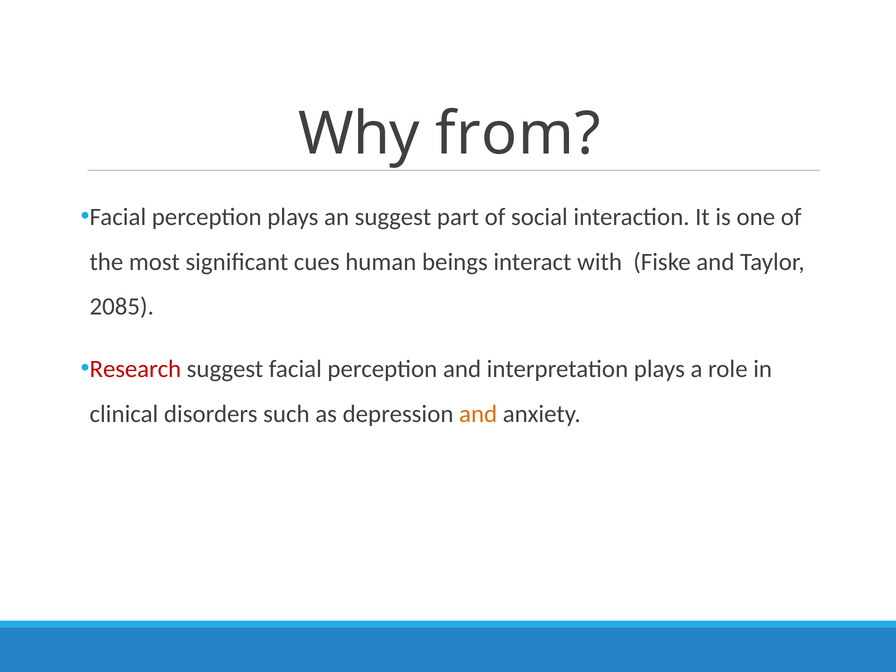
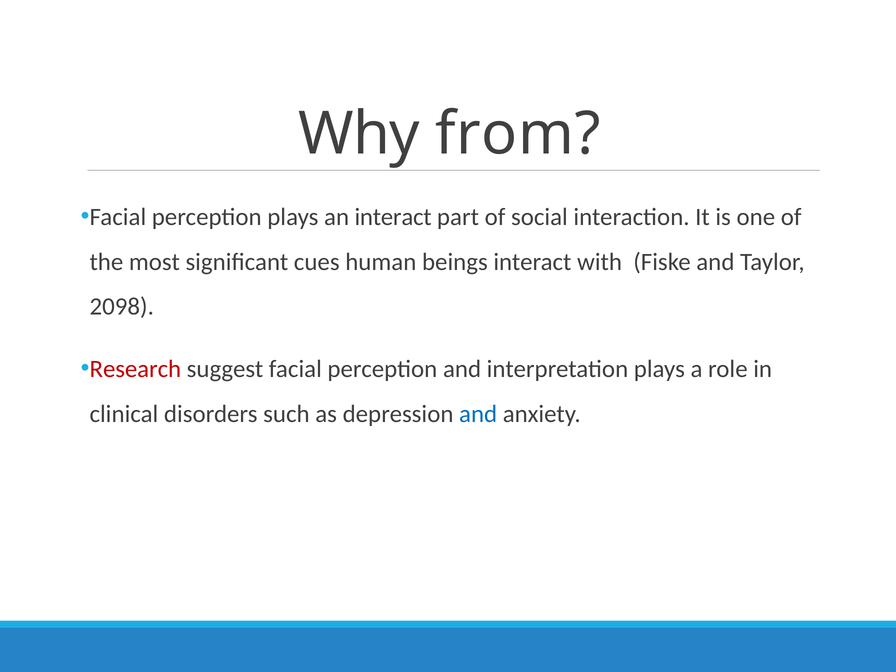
an suggest: suggest -> interact (393, 217)
2085: 2085 -> 2098 (122, 307)
and colour: orange -> blue (478, 414)
